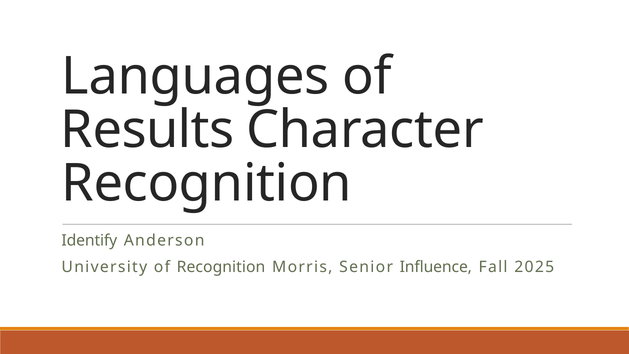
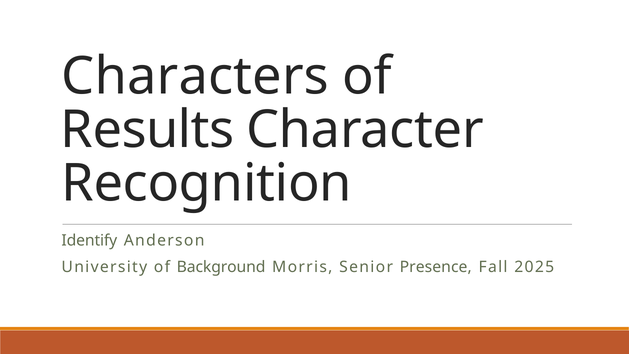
Languages: Languages -> Characters (195, 76)
of Recognition: Recognition -> Background (221, 267)
Influence: Influence -> Presence (436, 267)
